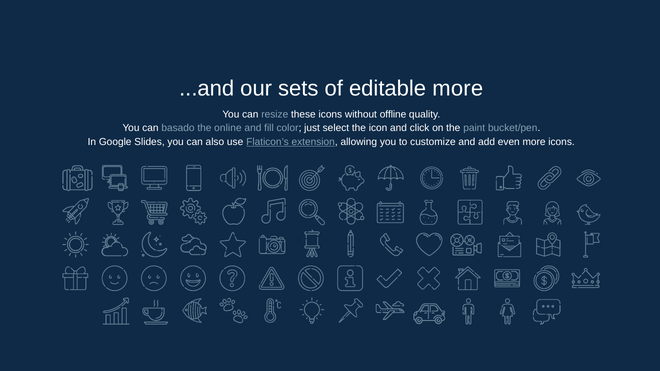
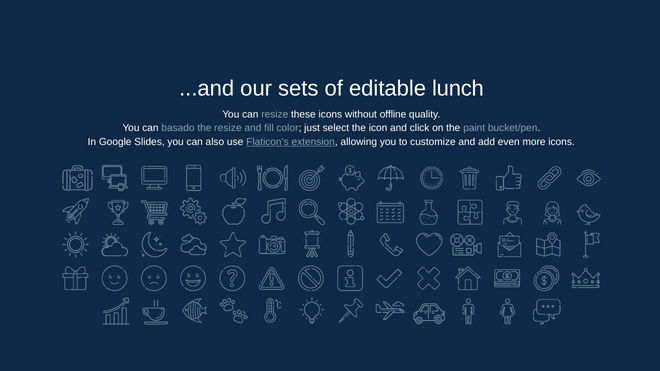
editable more: more -> lunch (458, 89)
the online: online -> resize (228, 128)
